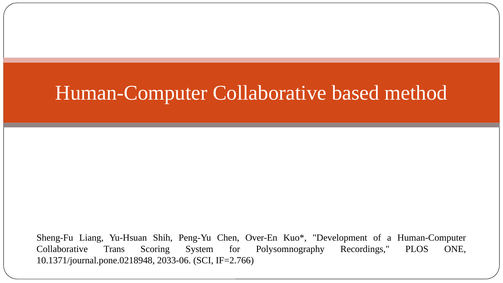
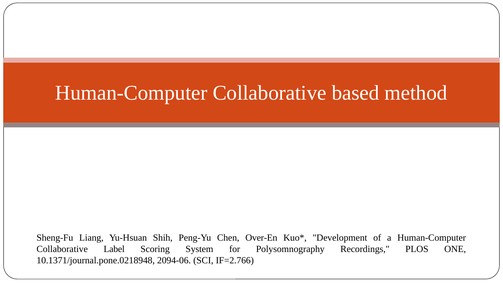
Trans: Trans -> Label (114, 249)
2033-06: 2033-06 -> 2094-06 (174, 260)
